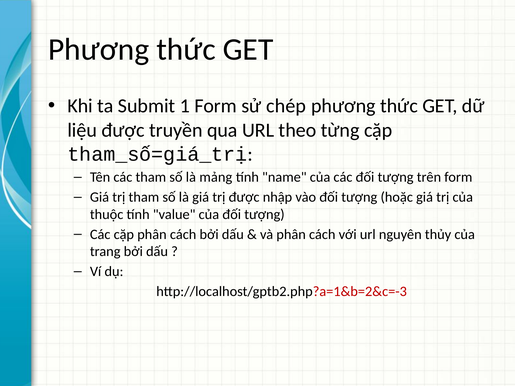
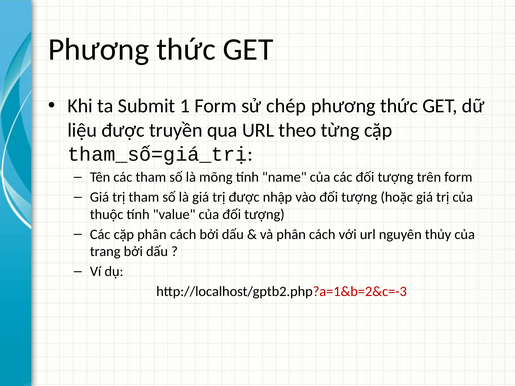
mảng: mảng -> mõng (216, 177)
